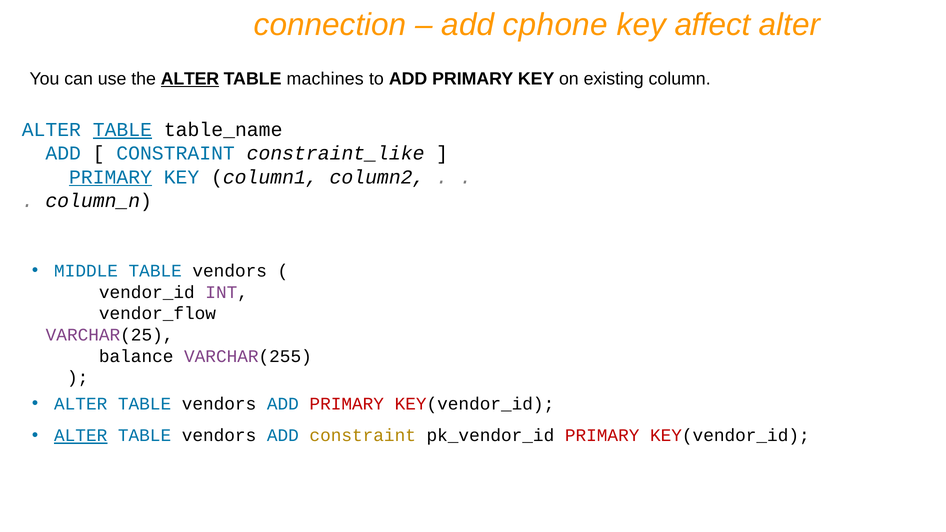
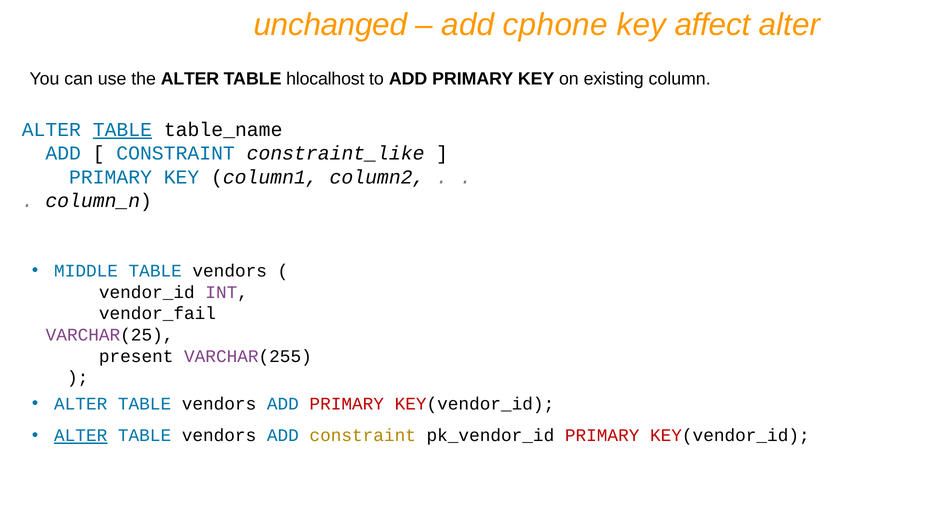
connection: connection -> unchanged (330, 25)
ALTER underline: present -> none (190, 79)
machines: machines -> hlocalhost (325, 79)
PRIMARY underline: present -> none (111, 177)
vendor_flow: vendor_flow -> vendor_fail (157, 314)
balance: balance -> present (136, 356)
